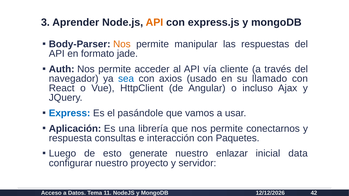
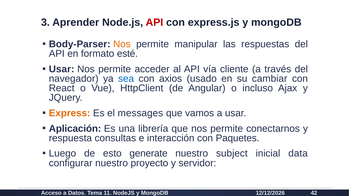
API colour: orange -> red (154, 22)
jade: jade -> esté (127, 54)
Auth: Auth -> Usar (62, 69)
llamado: llamado -> cambiar (270, 79)
Express colour: blue -> orange (70, 113)
pasándole: pasándole -> messages (140, 113)
enlazar: enlazar -> subject (232, 154)
